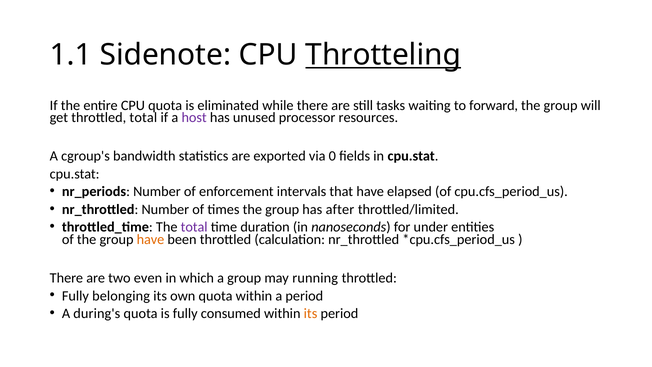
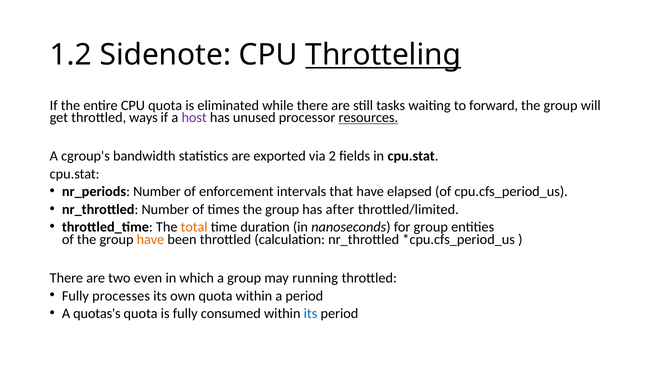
1.1: 1.1 -> 1.2 (71, 55)
throttled total: total -> ways (143, 118)
resources underline: none -> present (368, 118)
0: 0 -> 2 (332, 156)
total colour: purple -> orange (194, 227)
for under: under -> group (431, 227)
belonging: belonging -> processes (121, 296)
during's: during's -> quotas's (97, 314)
its colour: orange -> blue (311, 314)
